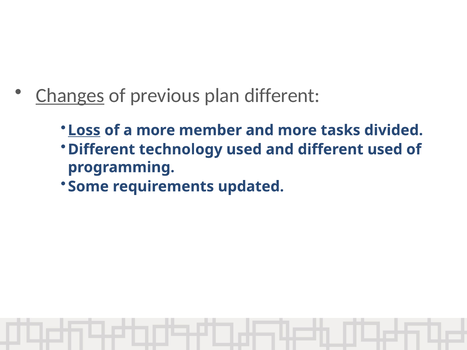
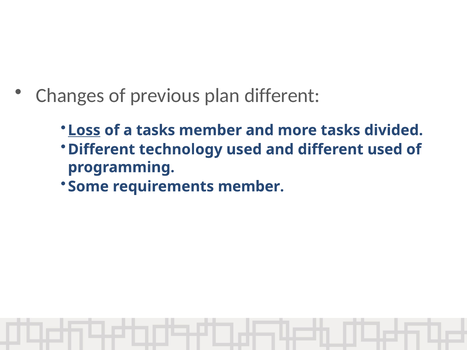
Changes underline: present -> none (70, 96)
a more: more -> tasks (156, 130)
requirements updated: updated -> member (251, 187)
